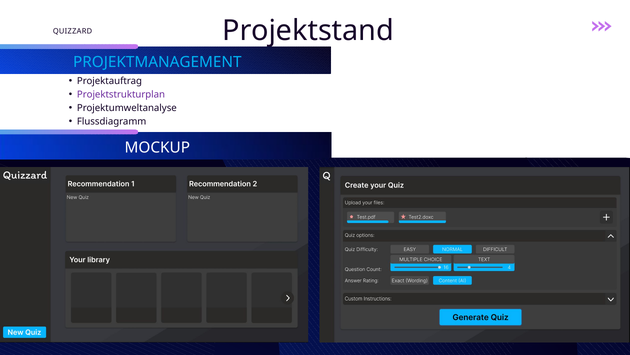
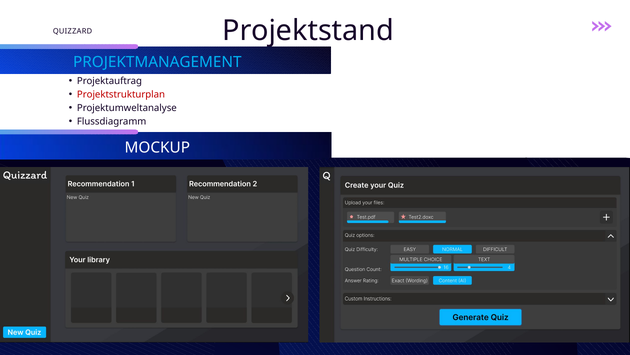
Projektstrukturplan colour: purple -> red (121, 94)
